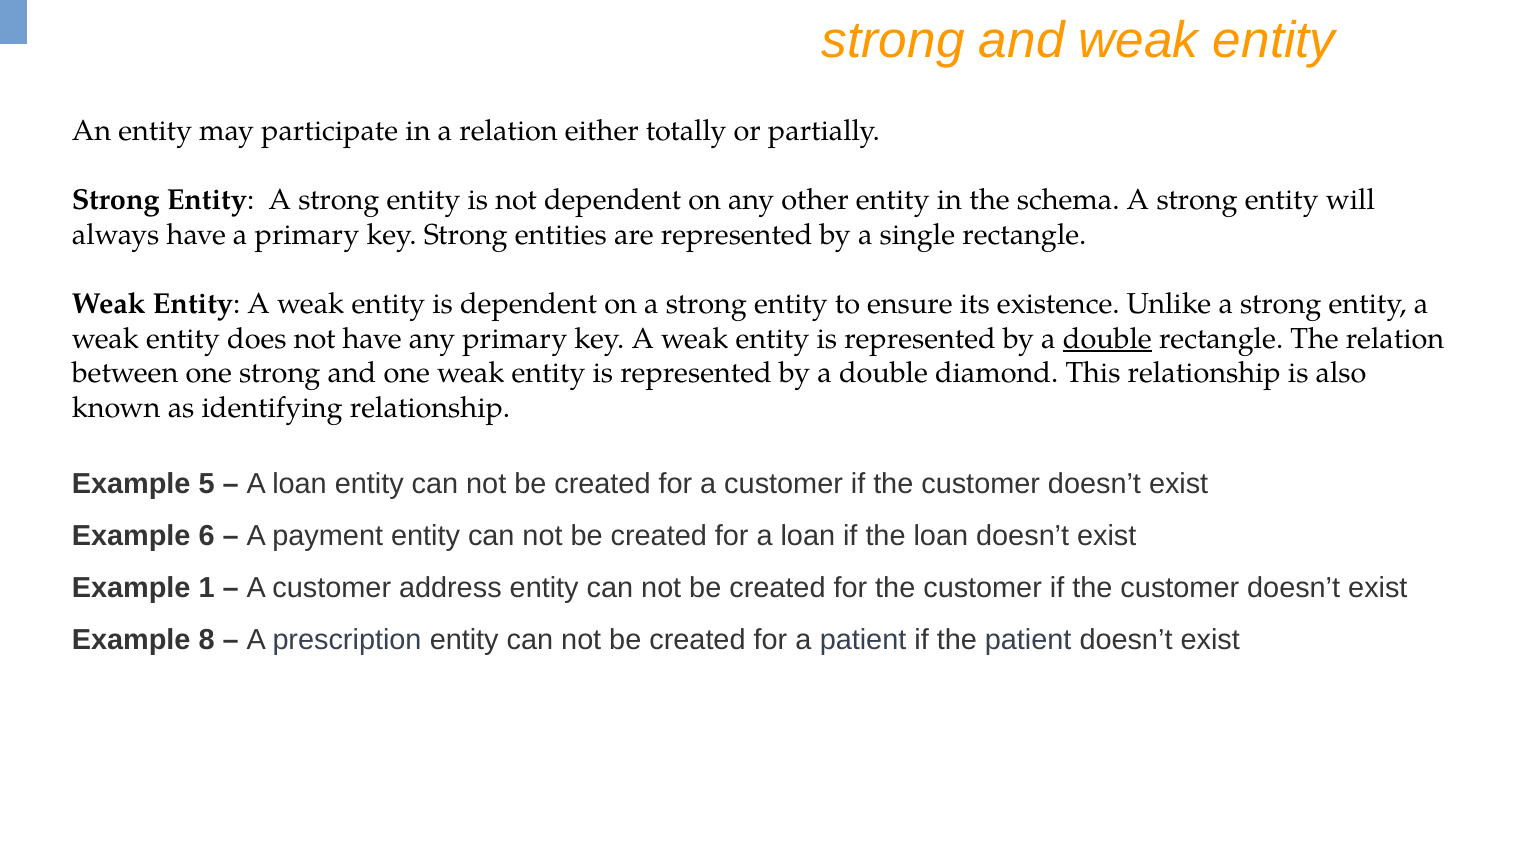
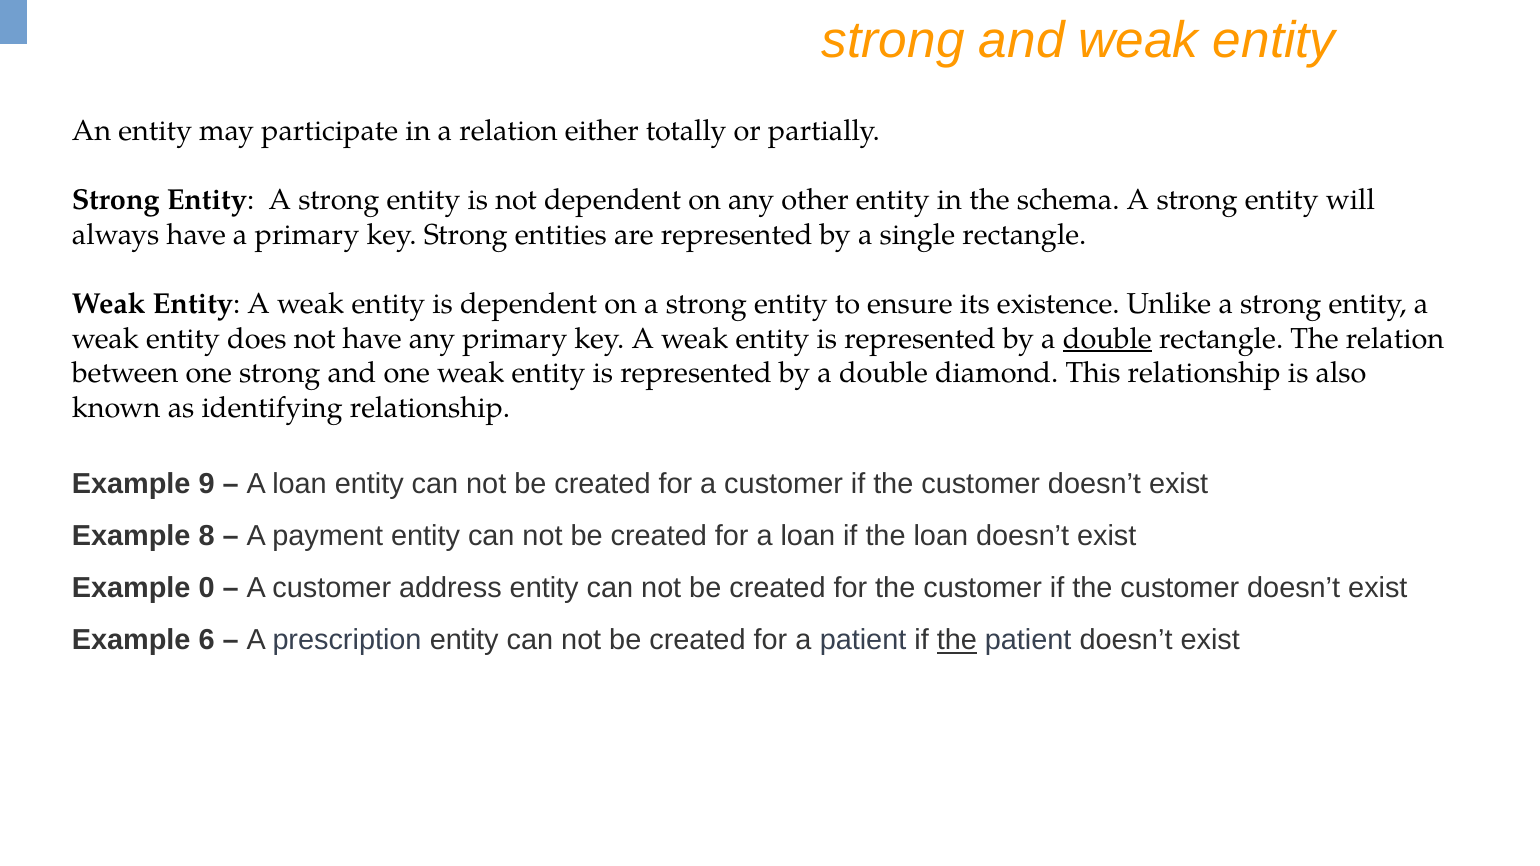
5: 5 -> 9 (207, 485)
6: 6 -> 8 (207, 536)
1: 1 -> 0 (207, 588)
8: 8 -> 6 (207, 640)
the underline: none -> present (957, 640)
